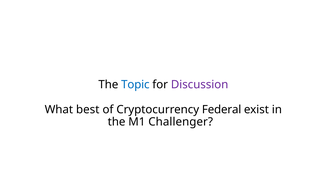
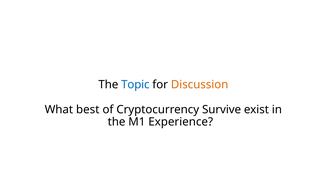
Discussion colour: purple -> orange (200, 85)
Federal: Federal -> Survive (222, 109)
Challenger: Challenger -> Experience (181, 122)
